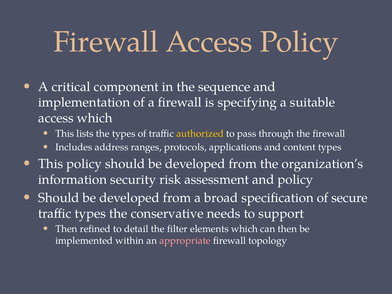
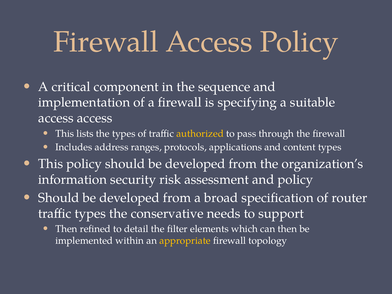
access which: which -> access (95, 118)
secure: secure -> router (349, 198)
appropriate colour: pink -> yellow (185, 241)
